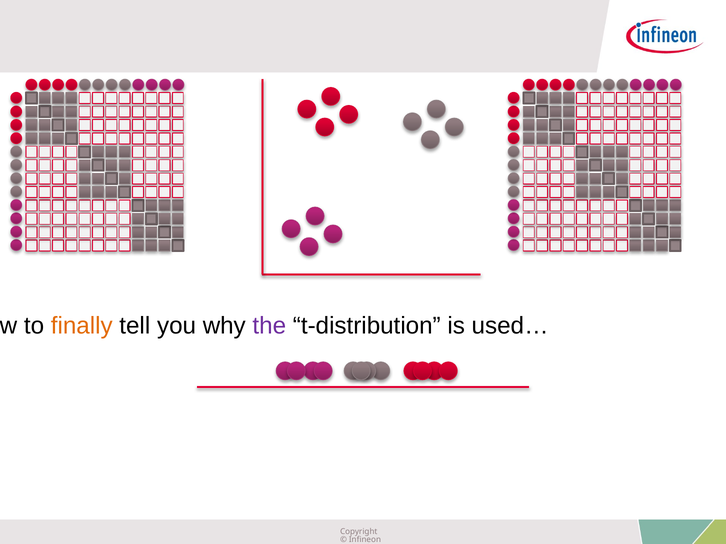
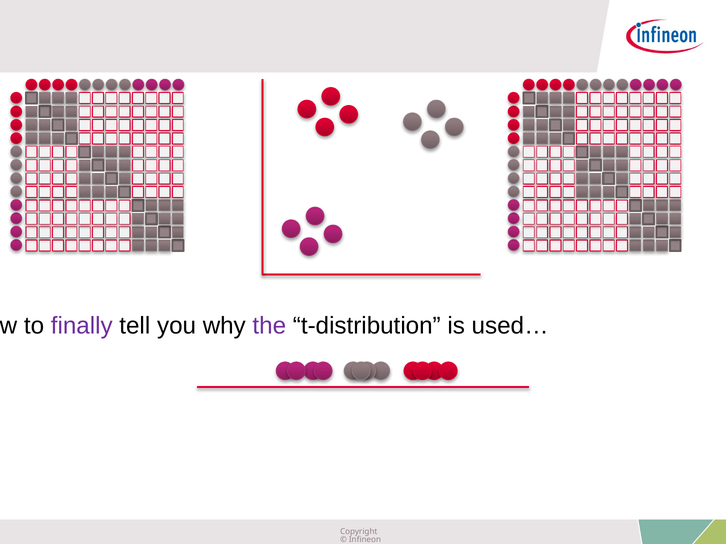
finally colour: orange -> purple (82, 326)
